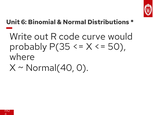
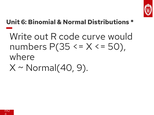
probably: probably -> numbers (28, 47)
0: 0 -> 9 (82, 68)
